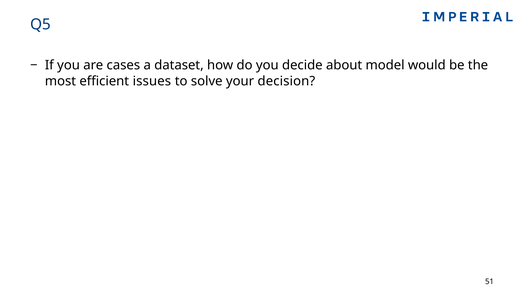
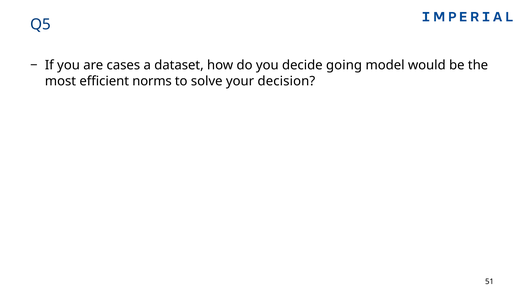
about: about -> going (344, 65)
issues: issues -> norms (152, 81)
